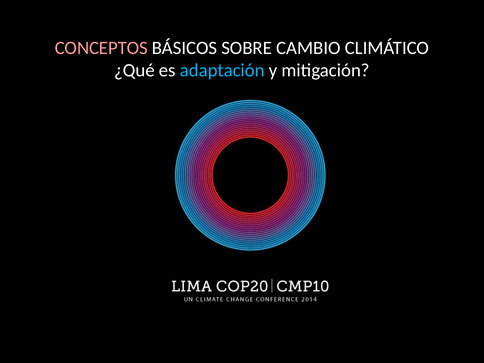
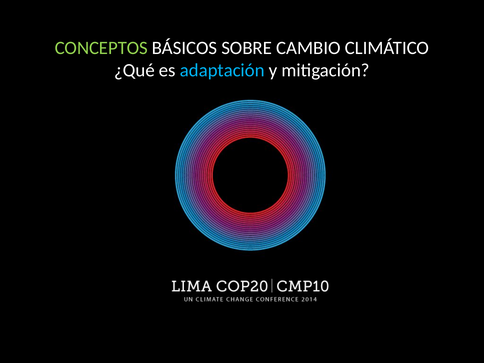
CONCEPTOS colour: pink -> light green (101, 48)
